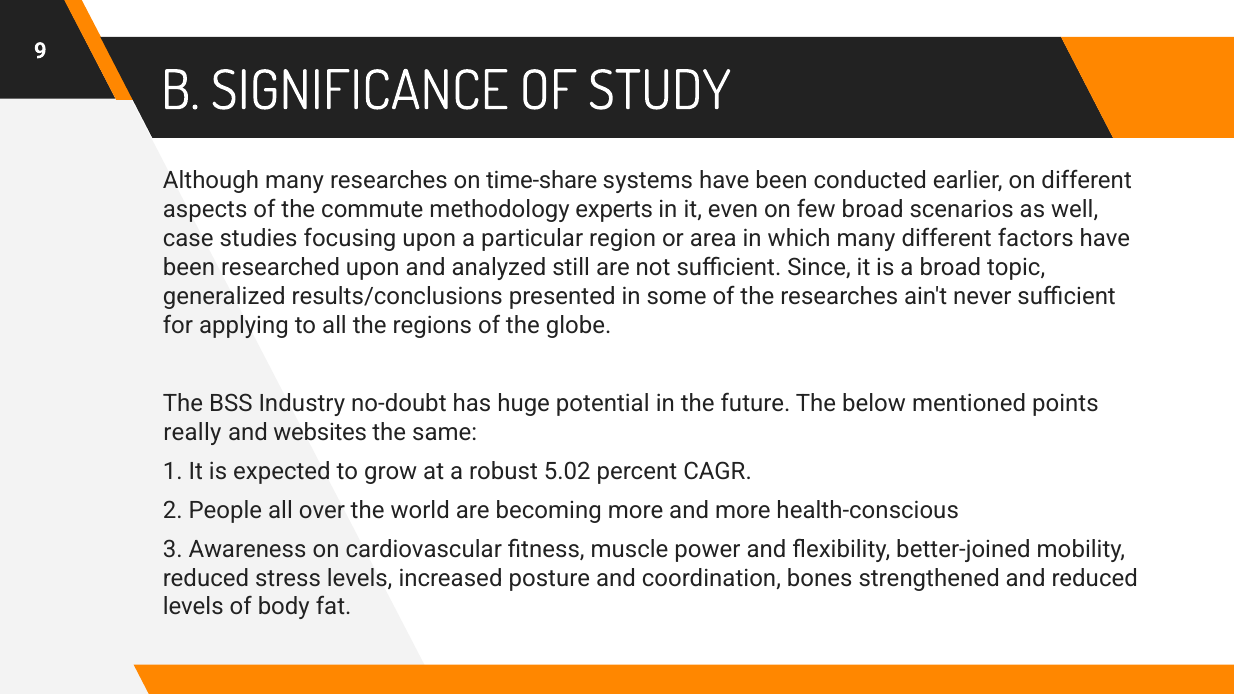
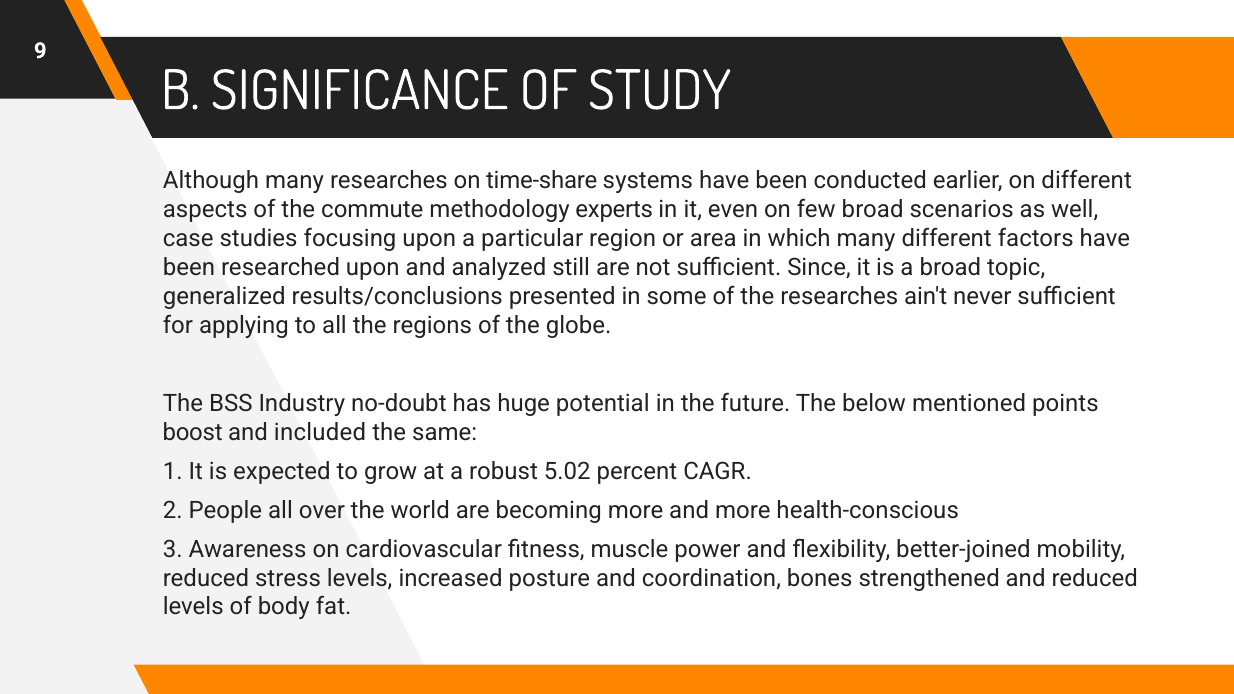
really: really -> boost (193, 432)
websites: websites -> included (320, 432)
